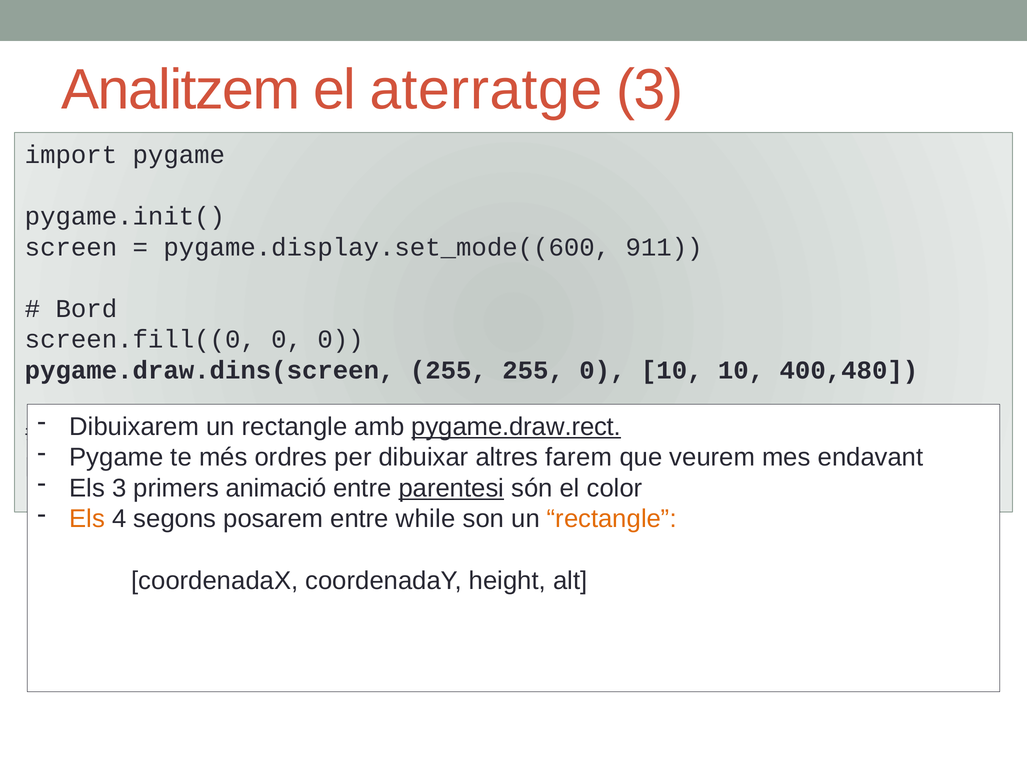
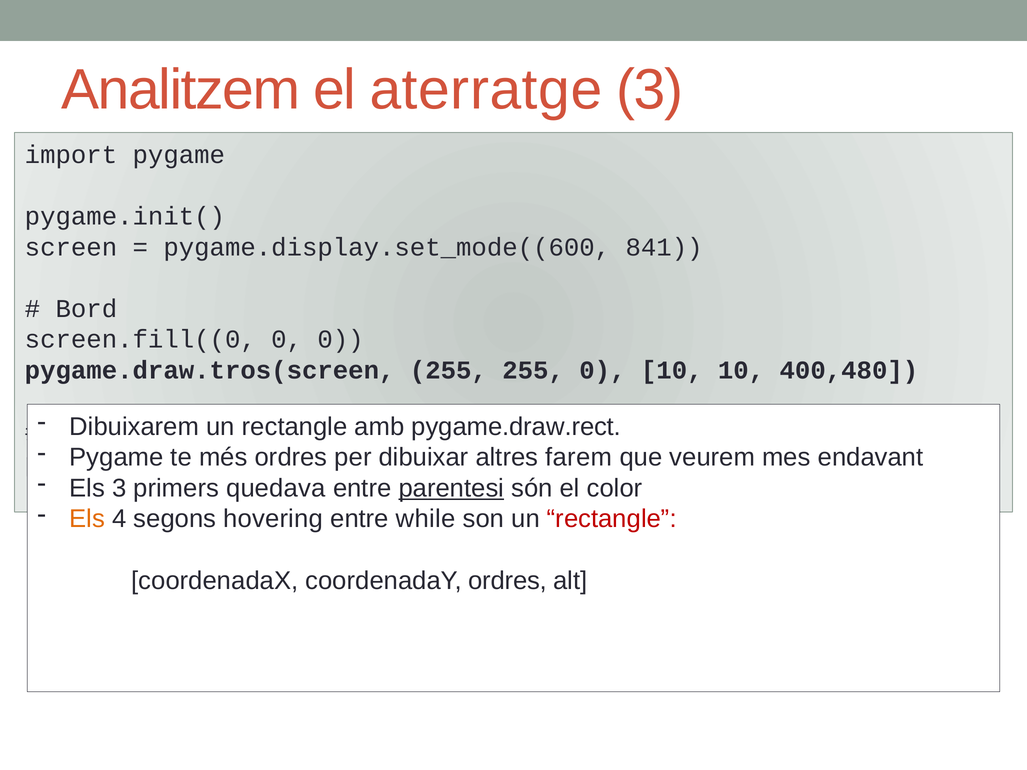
911: 911 -> 841 (664, 247)
pygame.draw.dins(screen: pygame.draw.dins(screen -> pygame.draw.tros(screen (210, 370)
pygame.draw.rect underline: present -> none (516, 427)
animació: animació -> quedava (276, 488)
posarem: posarem -> hovering (273, 519)
rectangle colour: orange -> red (612, 519)
coordenadaY height: height -> ordres (508, 581)
